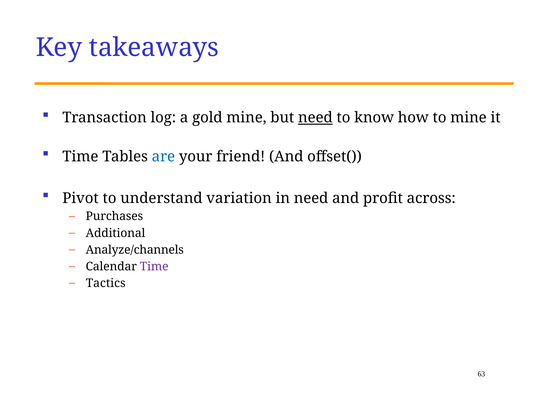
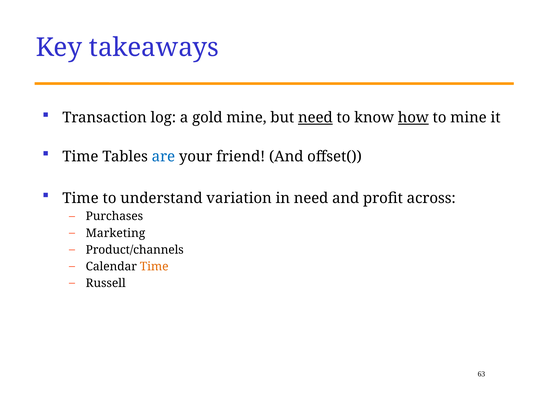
how underline: none -> present (413, 118)
Pivot: Pivot -> Time (80, 198)
Additional: Additional -> Marketing (115, 233)
Analyze/channels: Analyze/channels -> Product/channels (135, 249)
Time colour: purple -> orange (154, 266)
Tactics: Tactics -> Russell (106, 283)
